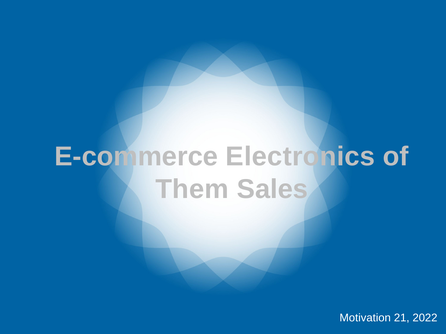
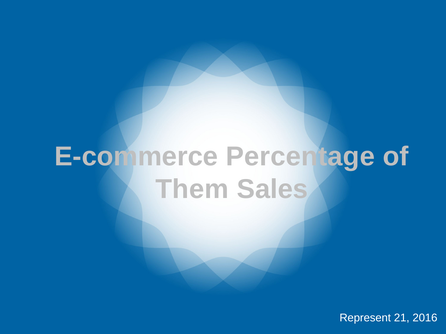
Electronics: Electronics -> Percentage (300, 157)
Motivation: Motivation -> Represent (365, 318)
2022: 2022 -> 2016 (425, 318)
